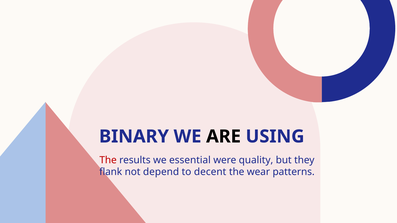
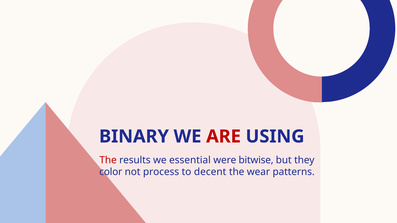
ARE colour: black -> red (224, 137)
quality: quality -> bitwise (256, 160)
flank: flank -> color (111, 172)
depend: depend -> process (161, 172)
